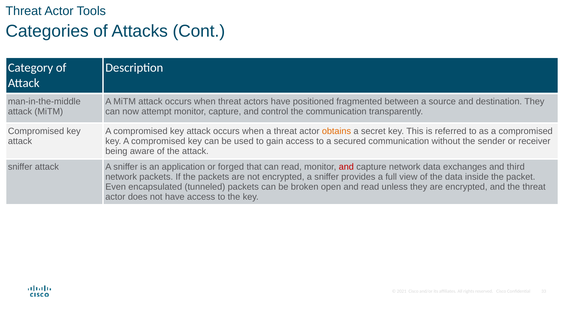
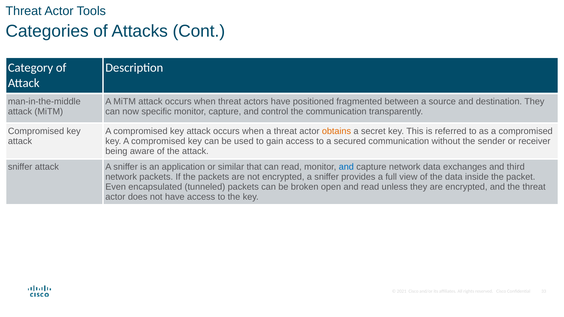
attempt: attempt -> specific (157, 112)
forged: forged -> similar (231, 167)
and colour: red -> blue (346, 167)
